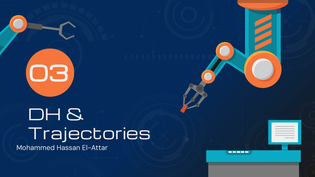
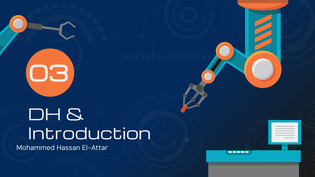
Trajectories: Trajectories -> Introduction (89, 134)
